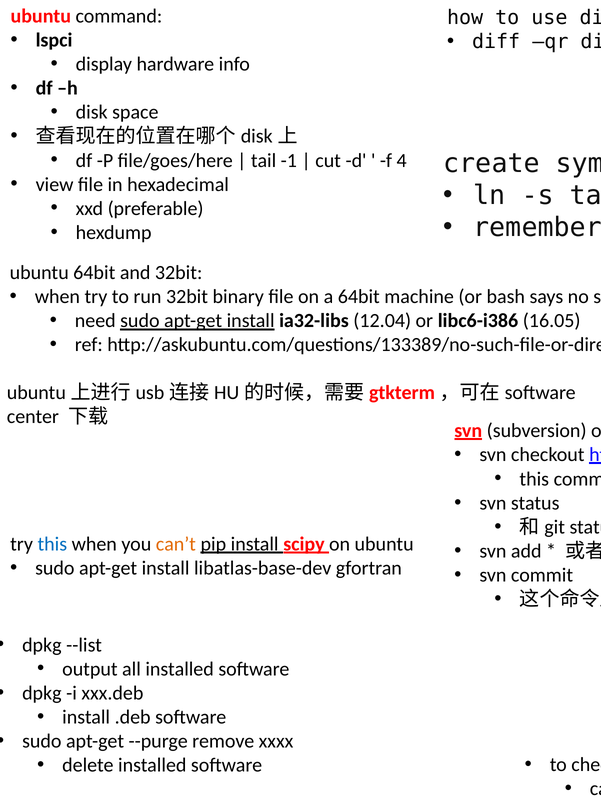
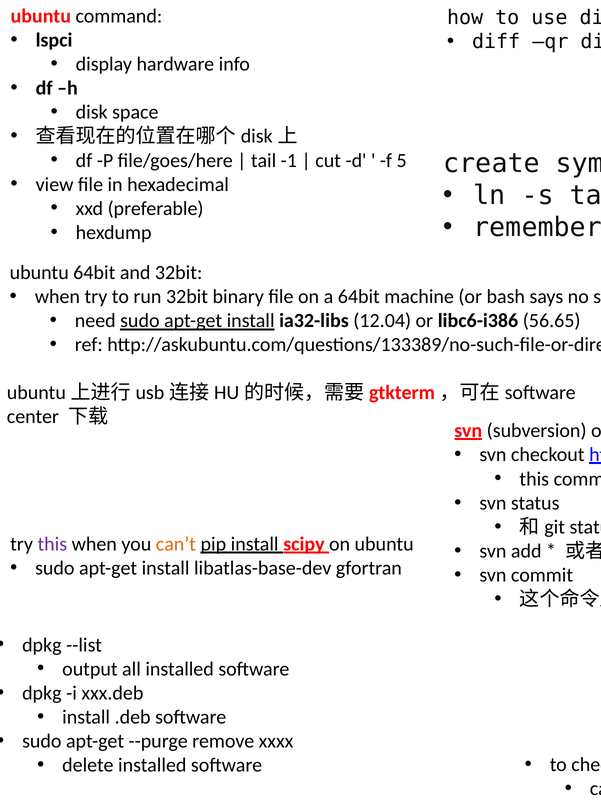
4: 4 -> 5 (402, 160)
16.05: 16.05 -> 56.65 (552, 321)
this colour: blue -> purple (52, 544)
